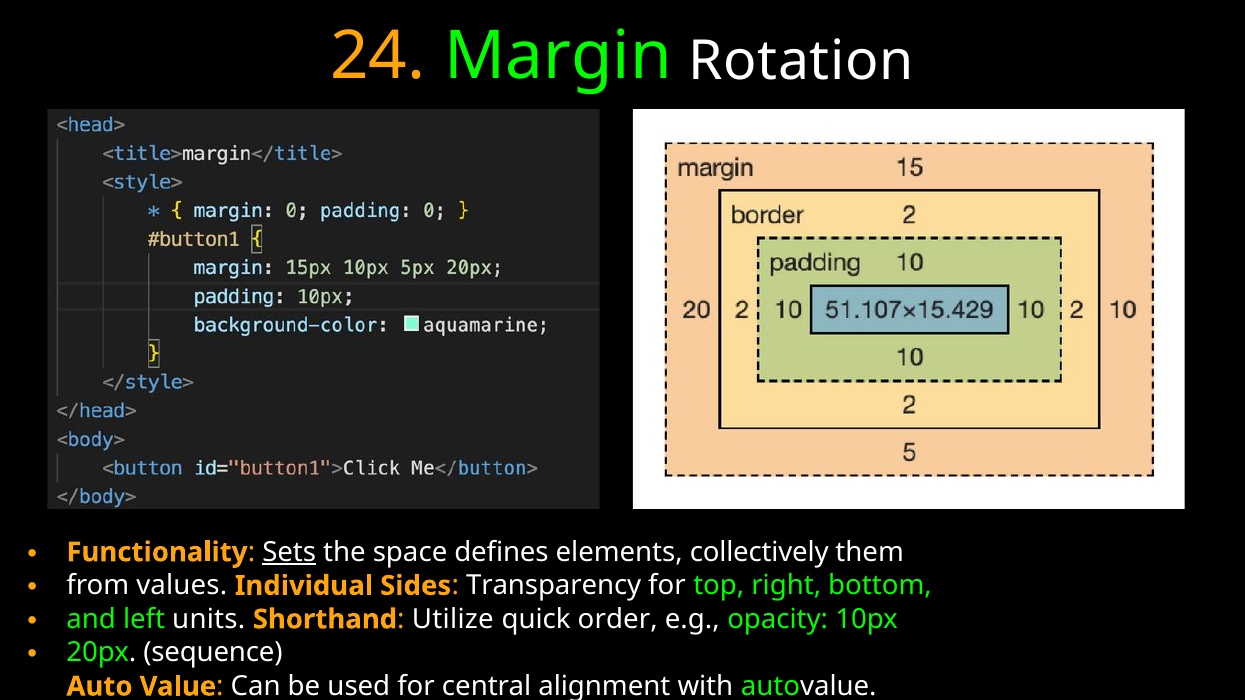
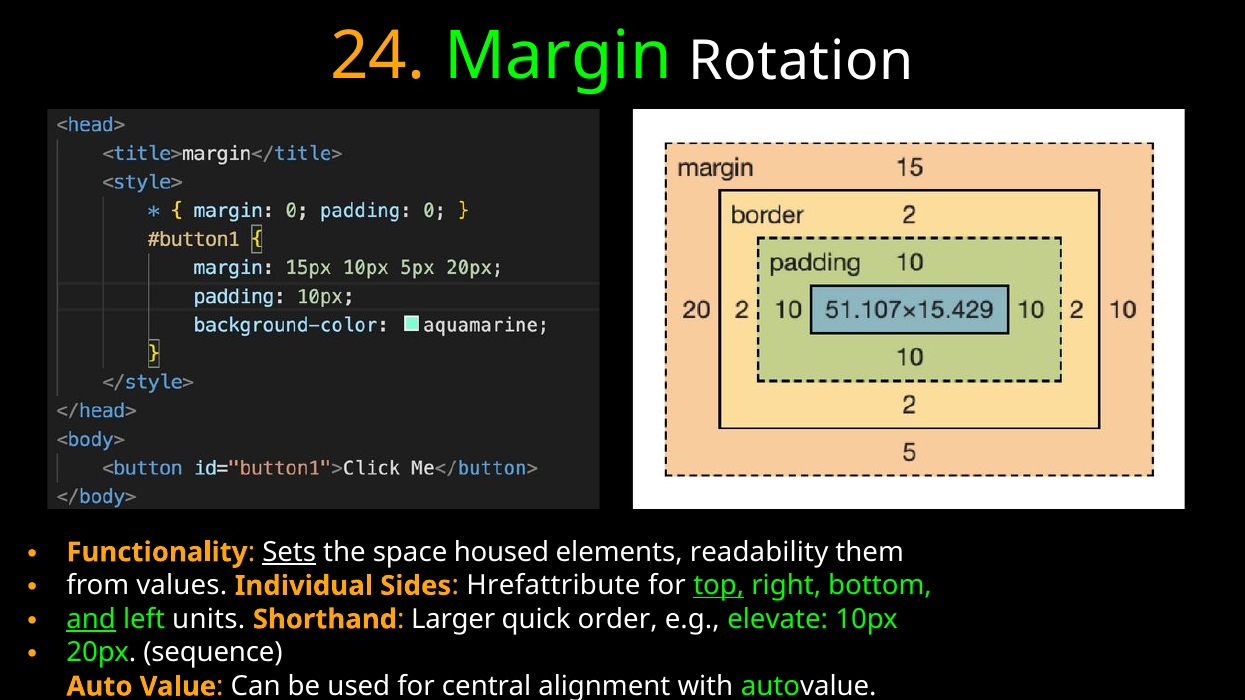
defines: defines -> housed (502, 552)
collectively: collectively -> readability (759, 552)
Transparency: Transparency -> Hrefattribute (553, 586)
top underline: none -> present (719, 586)
and underline: none -> present (91, 620)
Utilize: Utilize -> Larger (453, 620)
opacity: opacity -> elevate (778, 620)
